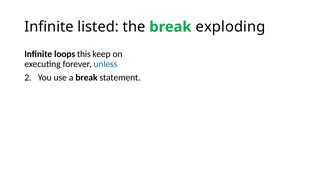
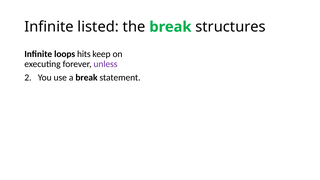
exploding: exploding -> structures (231, 27)
this: this -> hits (84, 54)
unless colour: blue -> purple (106, 64)
